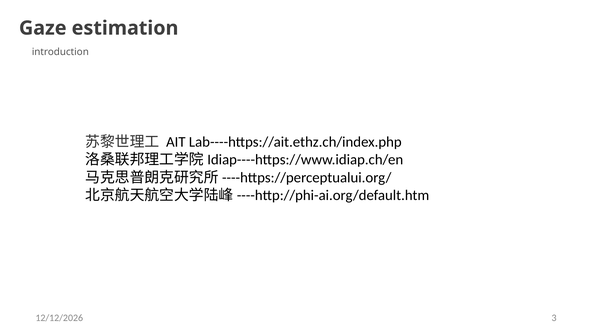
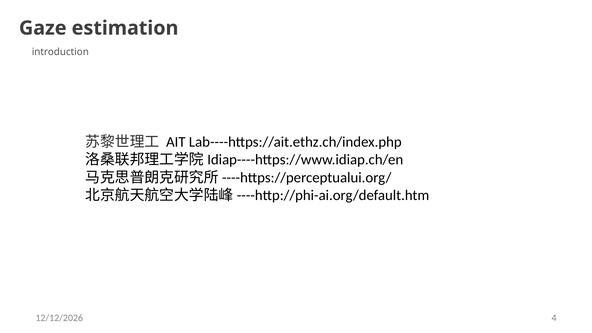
3: 3 -> 4 (554, 318)
